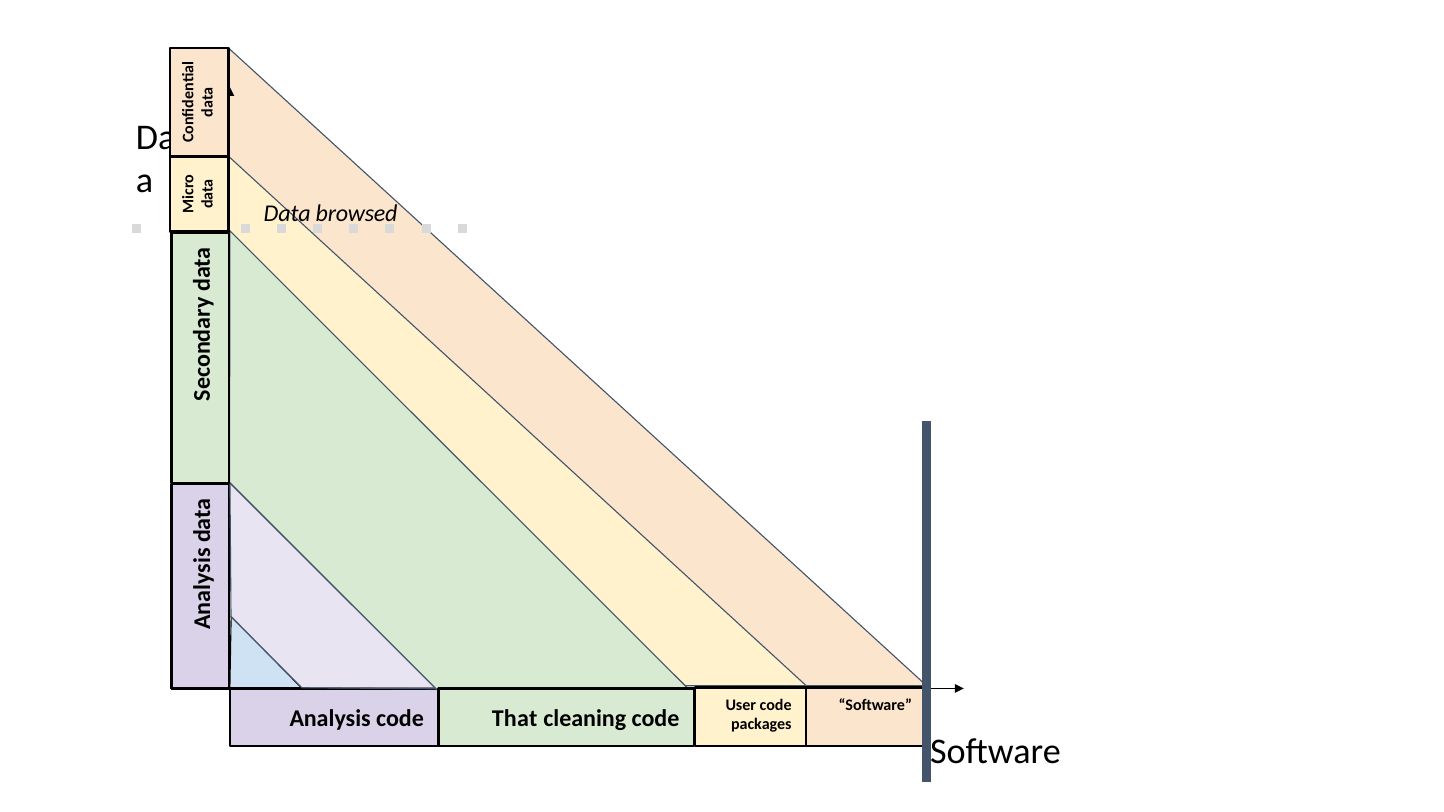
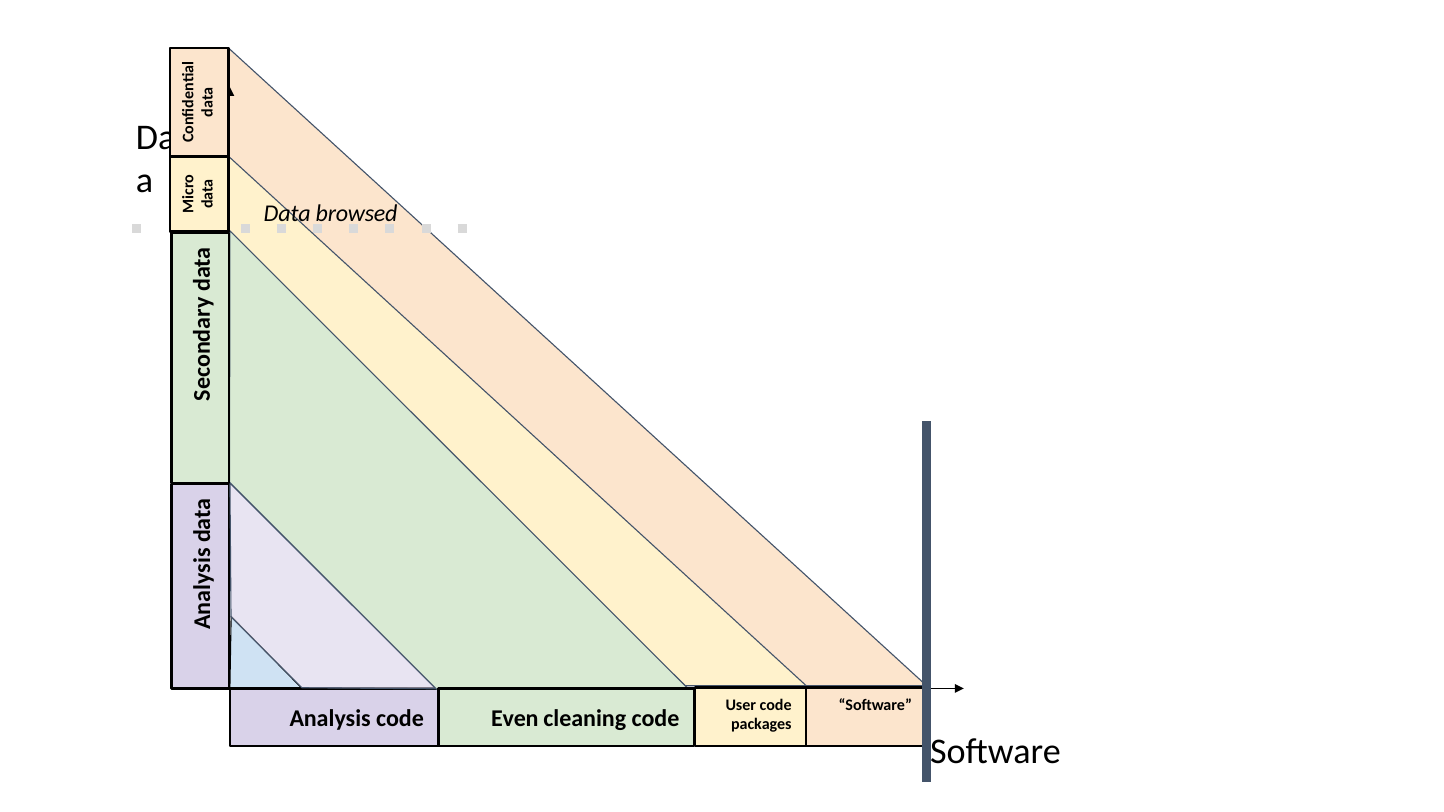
That: That -> Even (515, 719)
